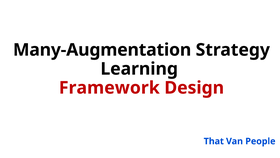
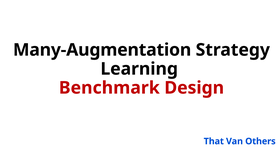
Framework: Framework -> Benchmark (109, 88)
People: People -> Others (260, 141)
